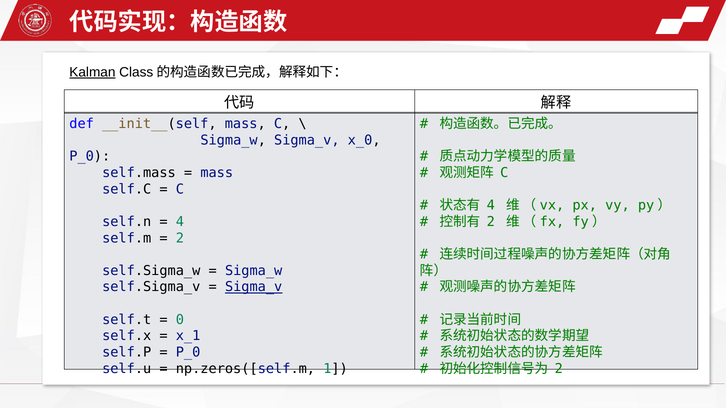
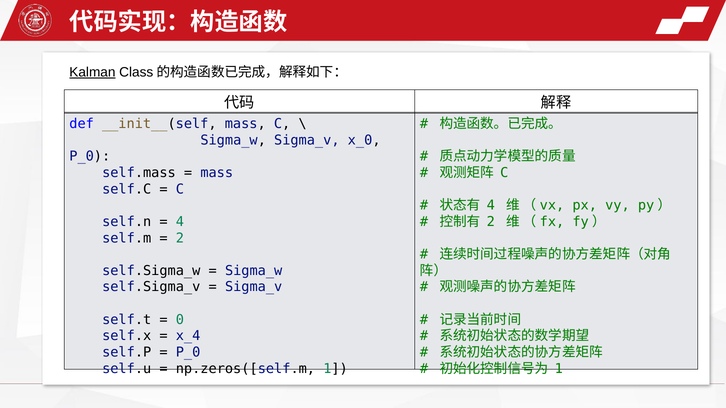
Sigma_v underline: present -> none (254, 287)
x_1: x_1 -> x_4 (188, 336)
2: 2 -> 1 (559, 369)
